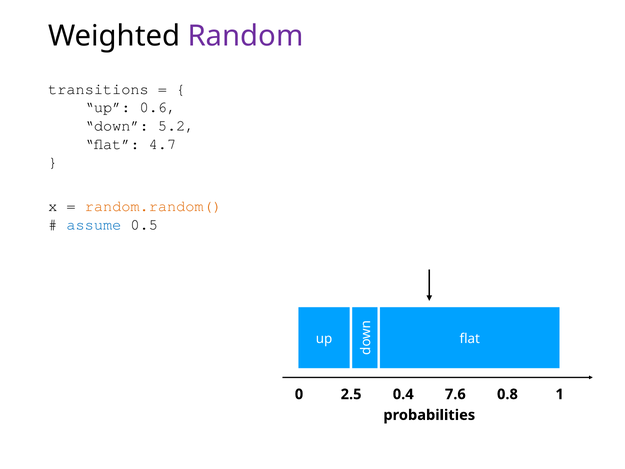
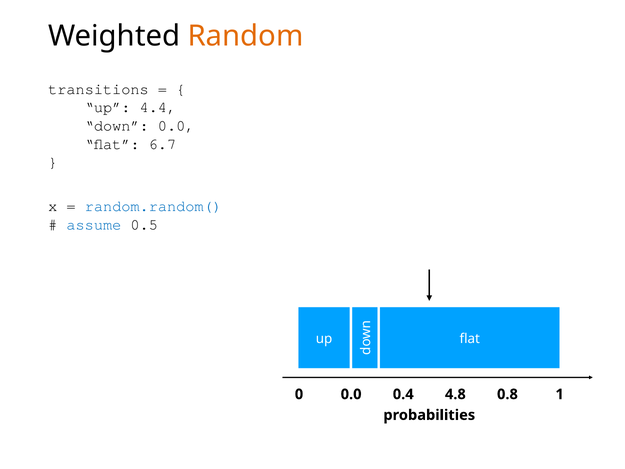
Random colour: purple -> orange (246, 36)
0.6: 0.6 -> 4.4 (158, 107)
down 5.2: 5.2 -> 0.0 (176, 126)
4.7: 4.7 -> 6.7 (162, 144)
random.random( colour: orange -> blue (153, 206)
2.5: 2.5 -> 0.0 (351, 394)
7.6: 7.6 -> 4.8 (455, 394)
